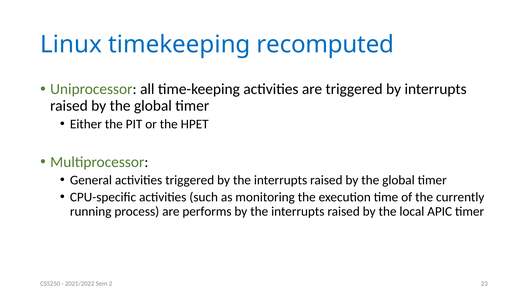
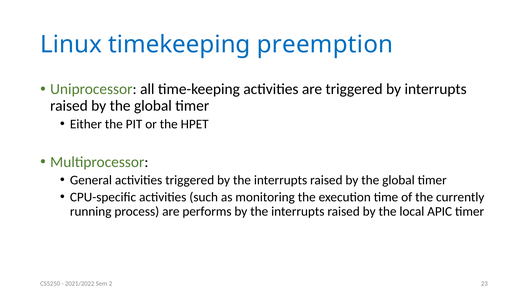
recomputed: recomputed -> preemption (325, 44)
